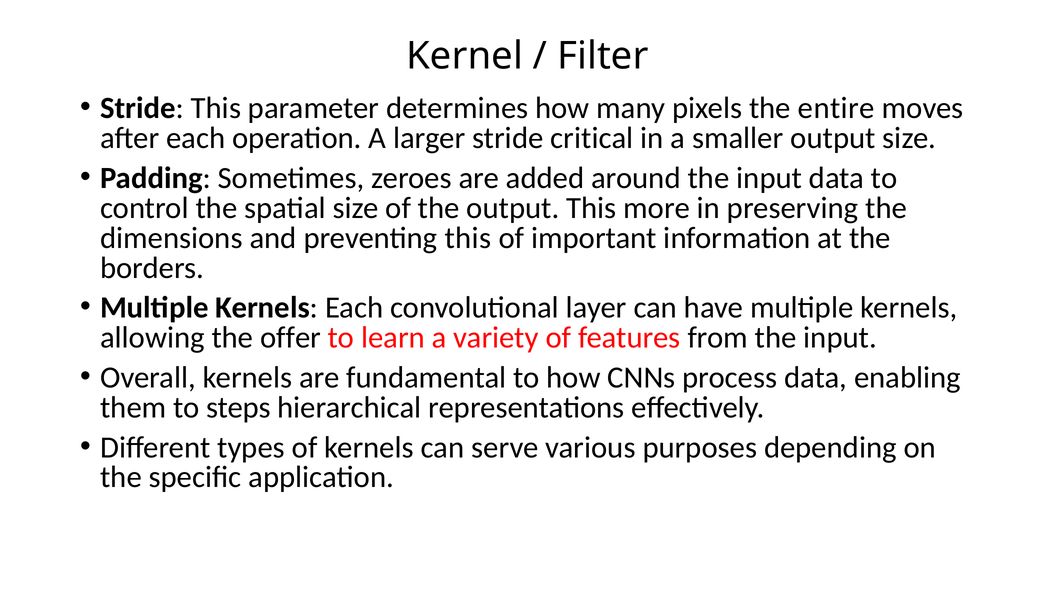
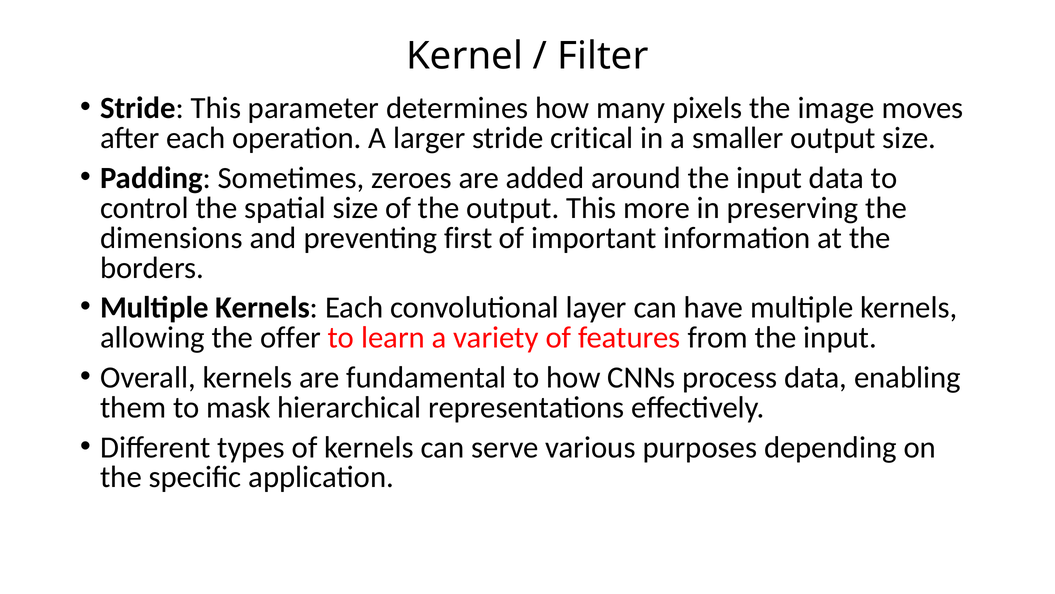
entire: entire -> image (836, 108)
preventing this: this -> first (468, 238)
steps: steps -> mask (239, 407)
